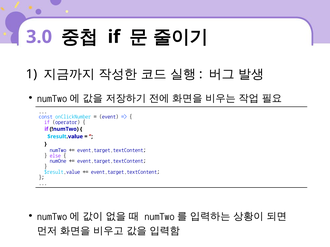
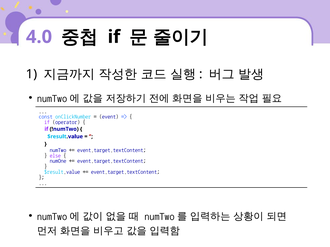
3.0: 3.0 -> 4.0 (39, 37)
